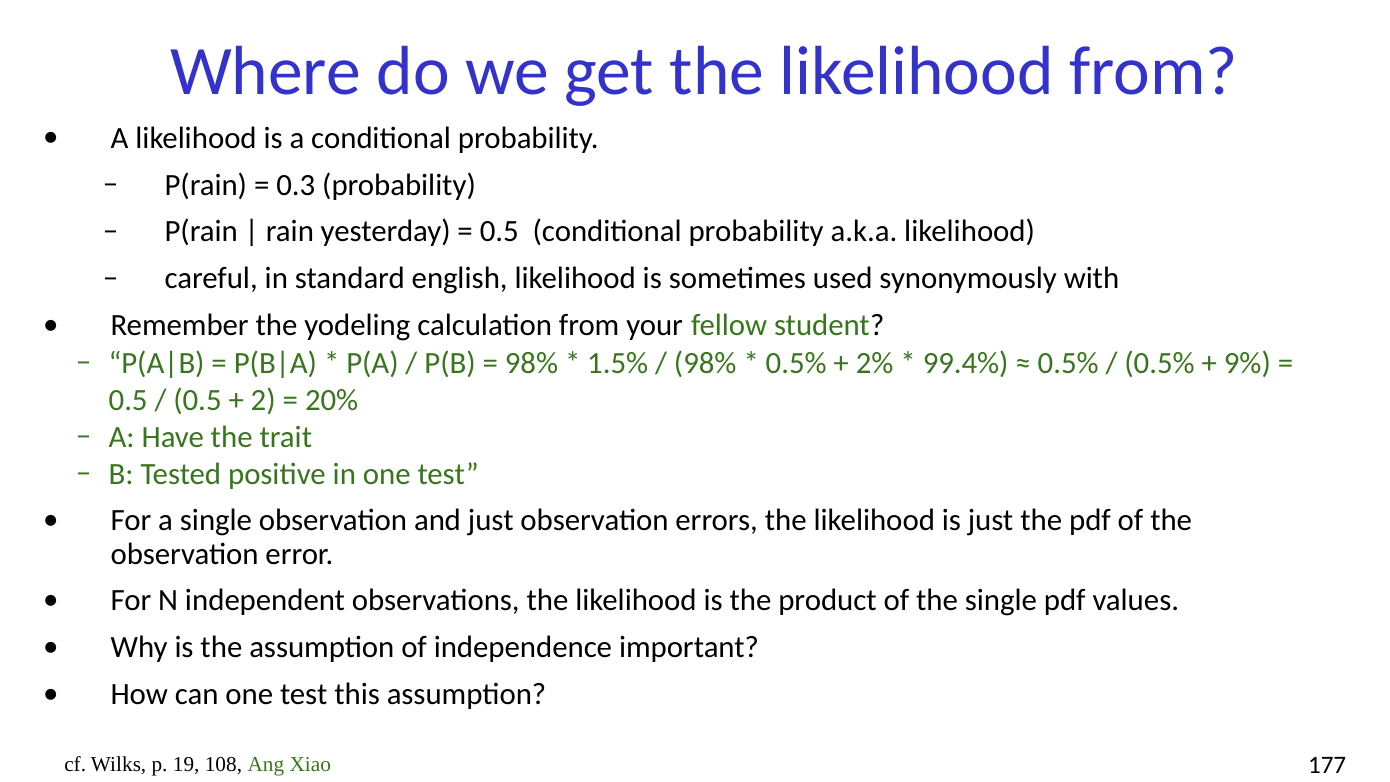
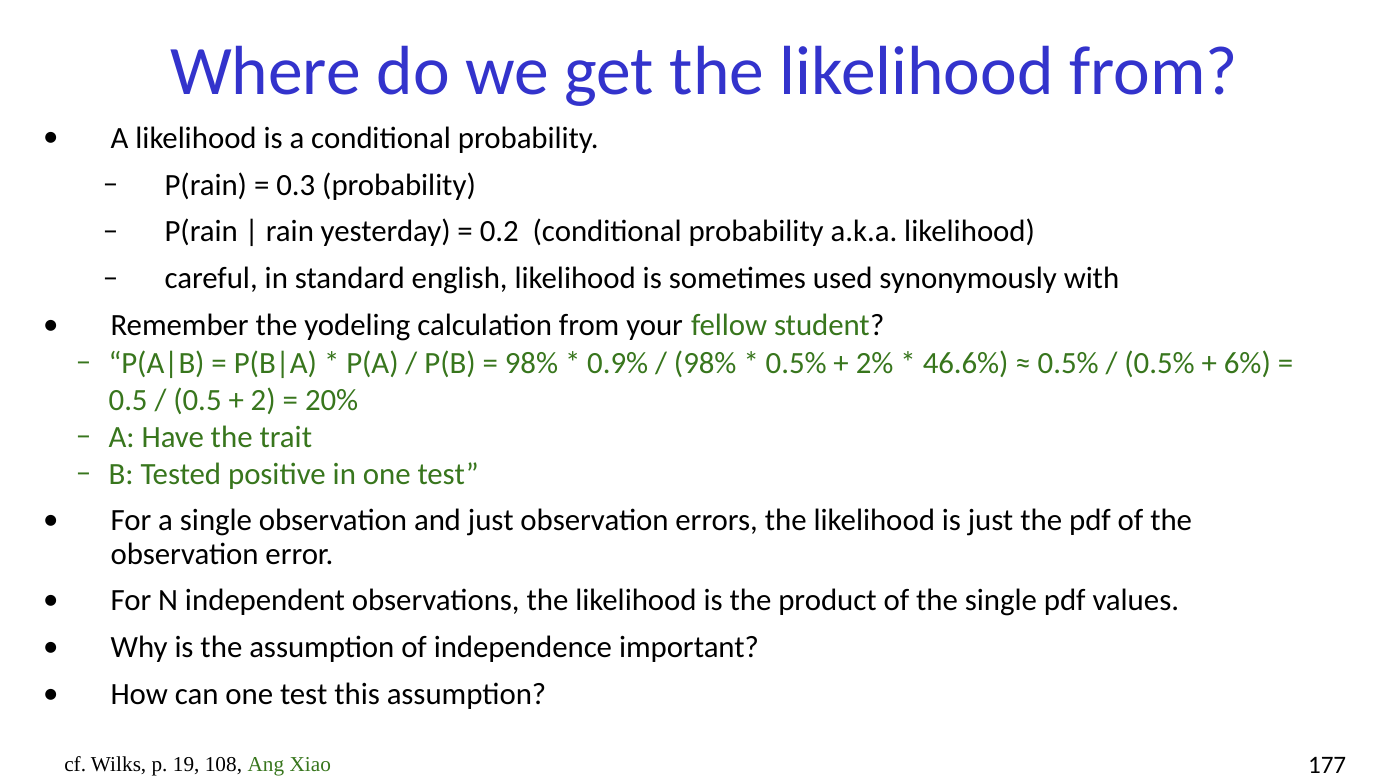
0.5: 0.5 -> 0.2 (499, 232)
1.5%: 1.5% -> 0.9% (618, 363)
99.4%: 99.4% -> 46.6% (966, 363)
9%: 9% -> 6% (1247, 363)
